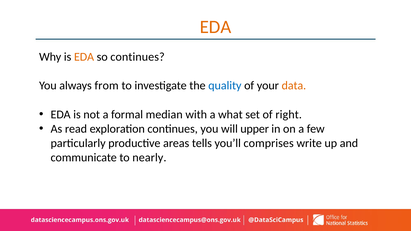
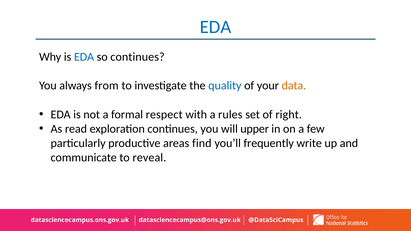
EDA colour: orange -> blue (216, 27)
EDA colour: orange -> blue (84, 57)
median: median -> respect (164, 114)
what: what -> rules (230, 114)
tells: tells -> find (202, 143)
comprises: comprises -> frequently (269, 143)
nearly: nearly -> reveal (149, 158)
